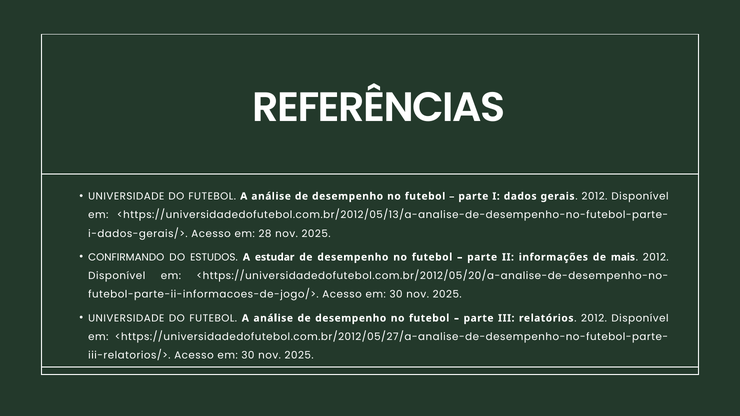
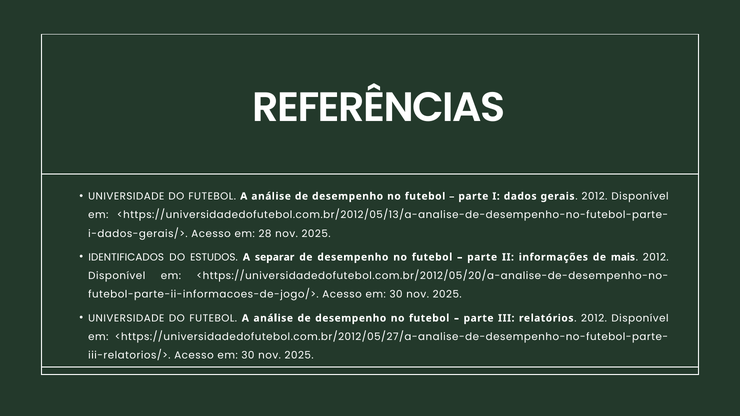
CONFIRMANDO: CONFIRMANDO -> IDENTIFICADOS (126, 257)
estudar: estudar -> separar (275, 257)
